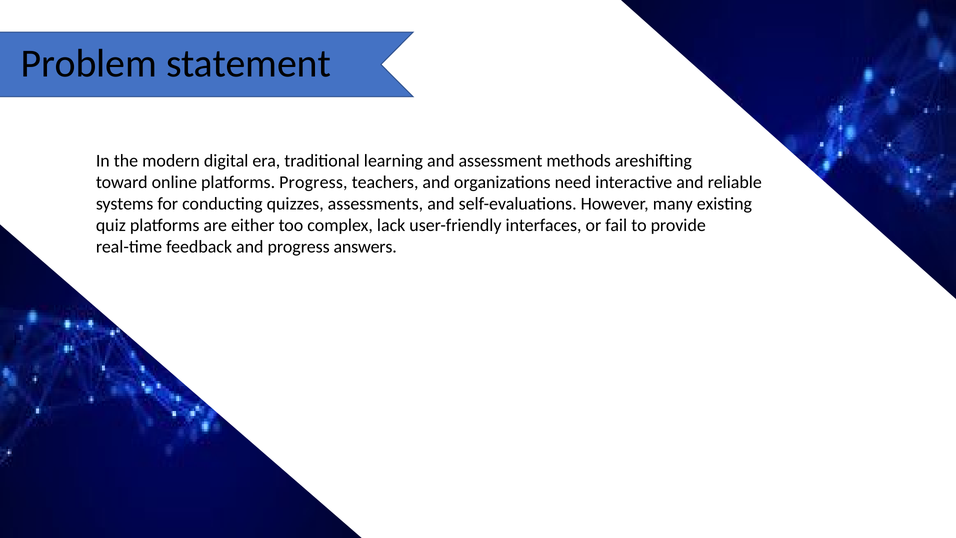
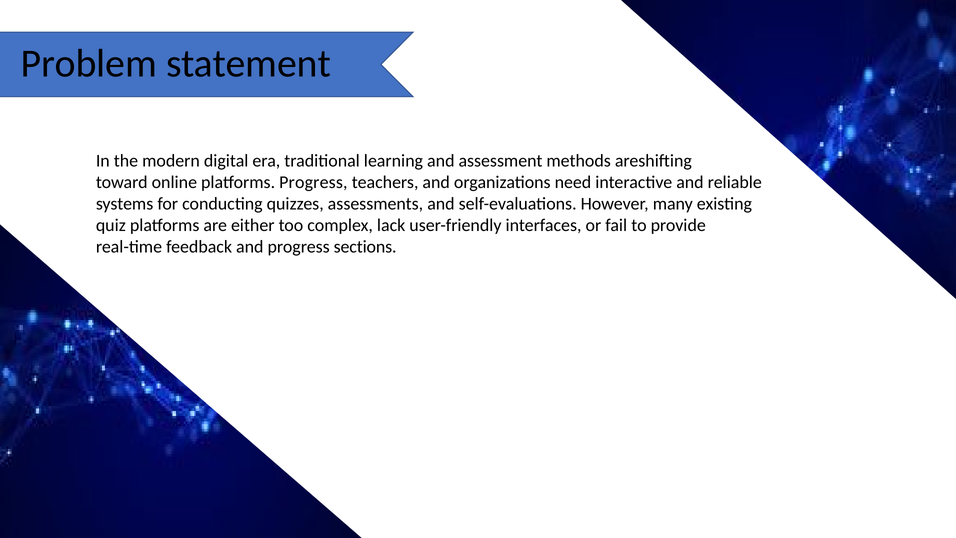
answers: answers -> sections (365, 247)
